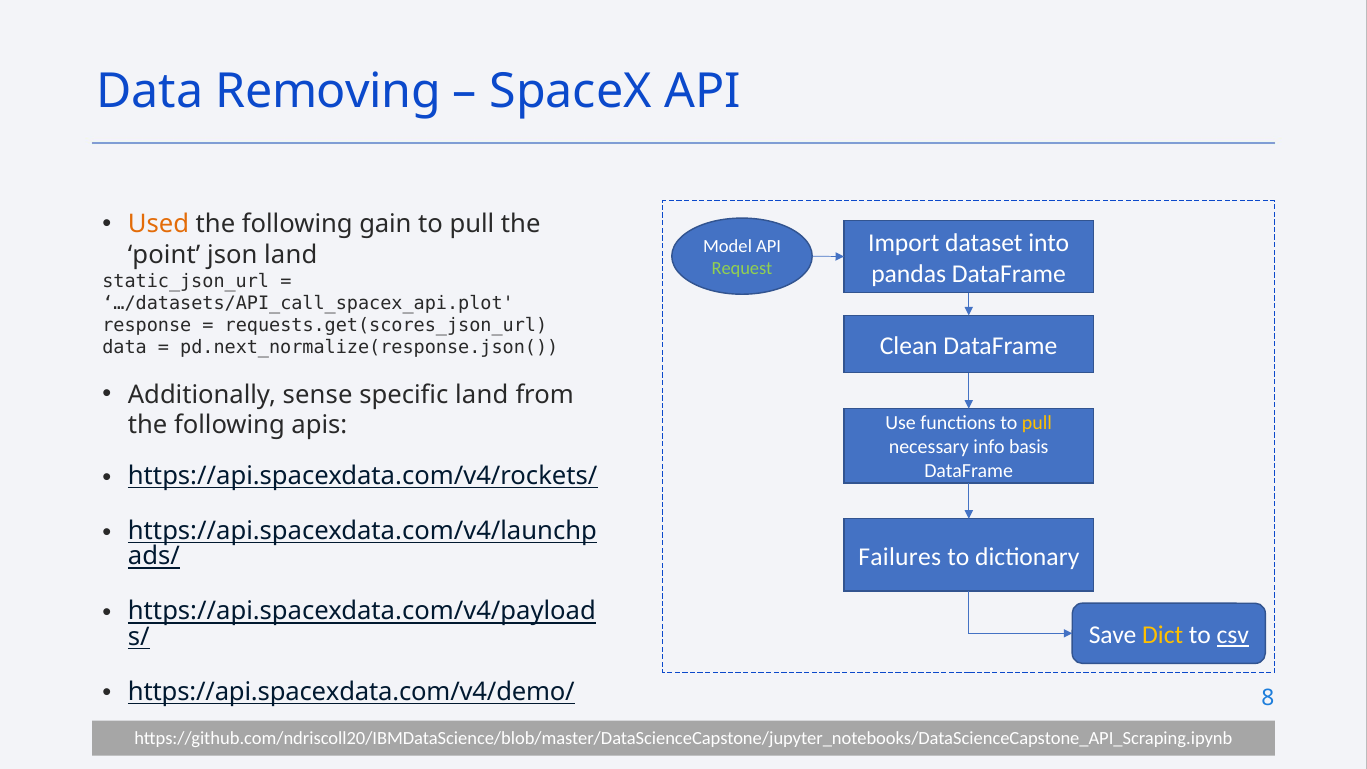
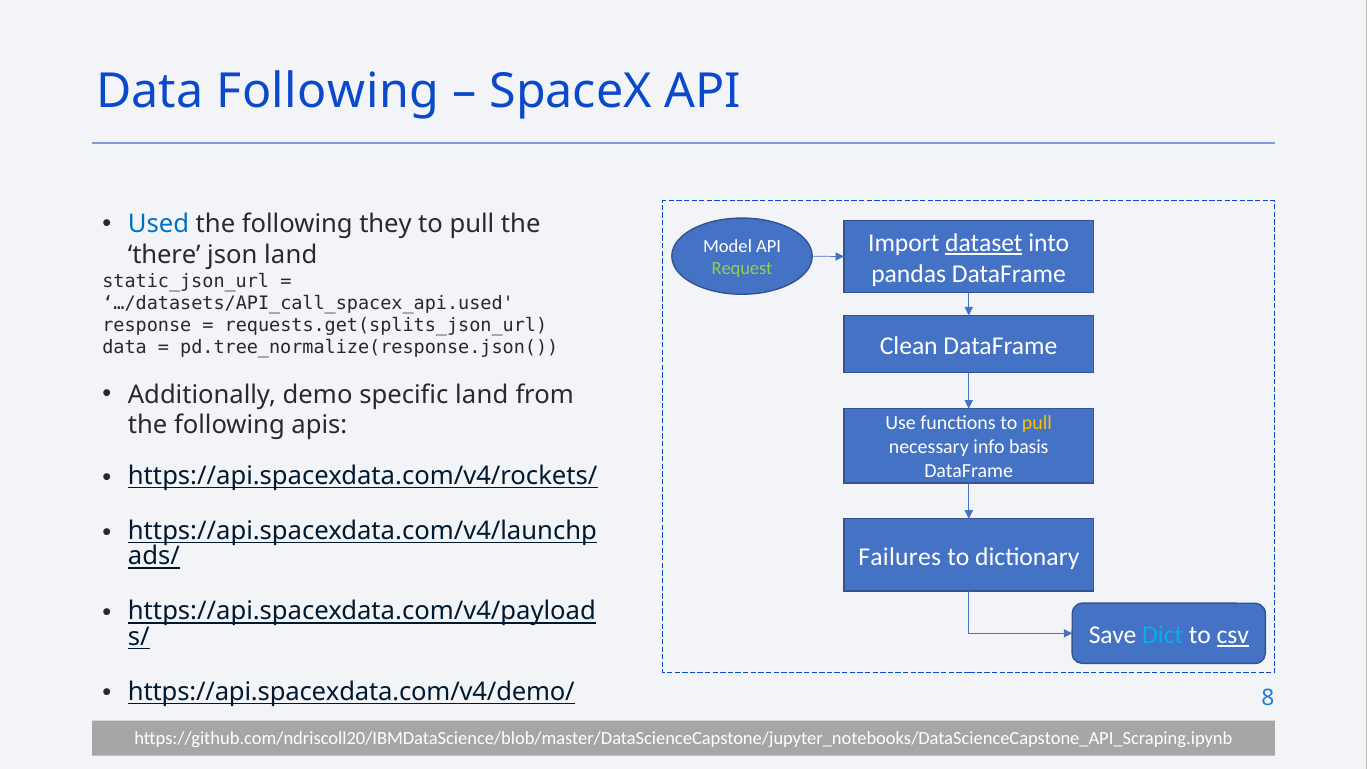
Data Removing: Removing -> Following (328, 91)
Used colour: orange -> blue (159, 224)
gain: gain -> they (385, 224)
dataset underline: none -> present (984, 243)
point: point -> there (164, 255)
…/datasets/API_call_spacex_api.plot: …/datasets/API_call_spacex_api.plot -> …/datasets/API_call_spacex_api.used (308, 303)
requests.get(scores_json_url: requests.get(scores_json_url -> requests.get(splits_json_url (386, 325)
pd.next_normalize(response.json(: pd.next_normalize(response.json( -> pd.tree_normalize(response.json( (369, 348)
sense: sense -> demo (318, 395)
Dict colour: yellow -> light blue (1163, 635)
